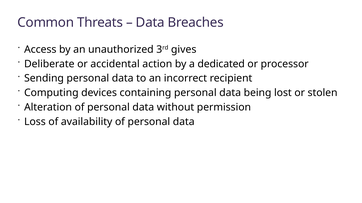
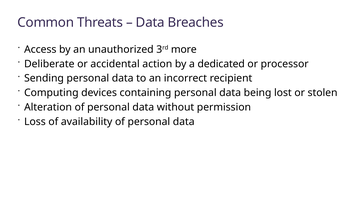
gives: gives -> more (184, 50)
